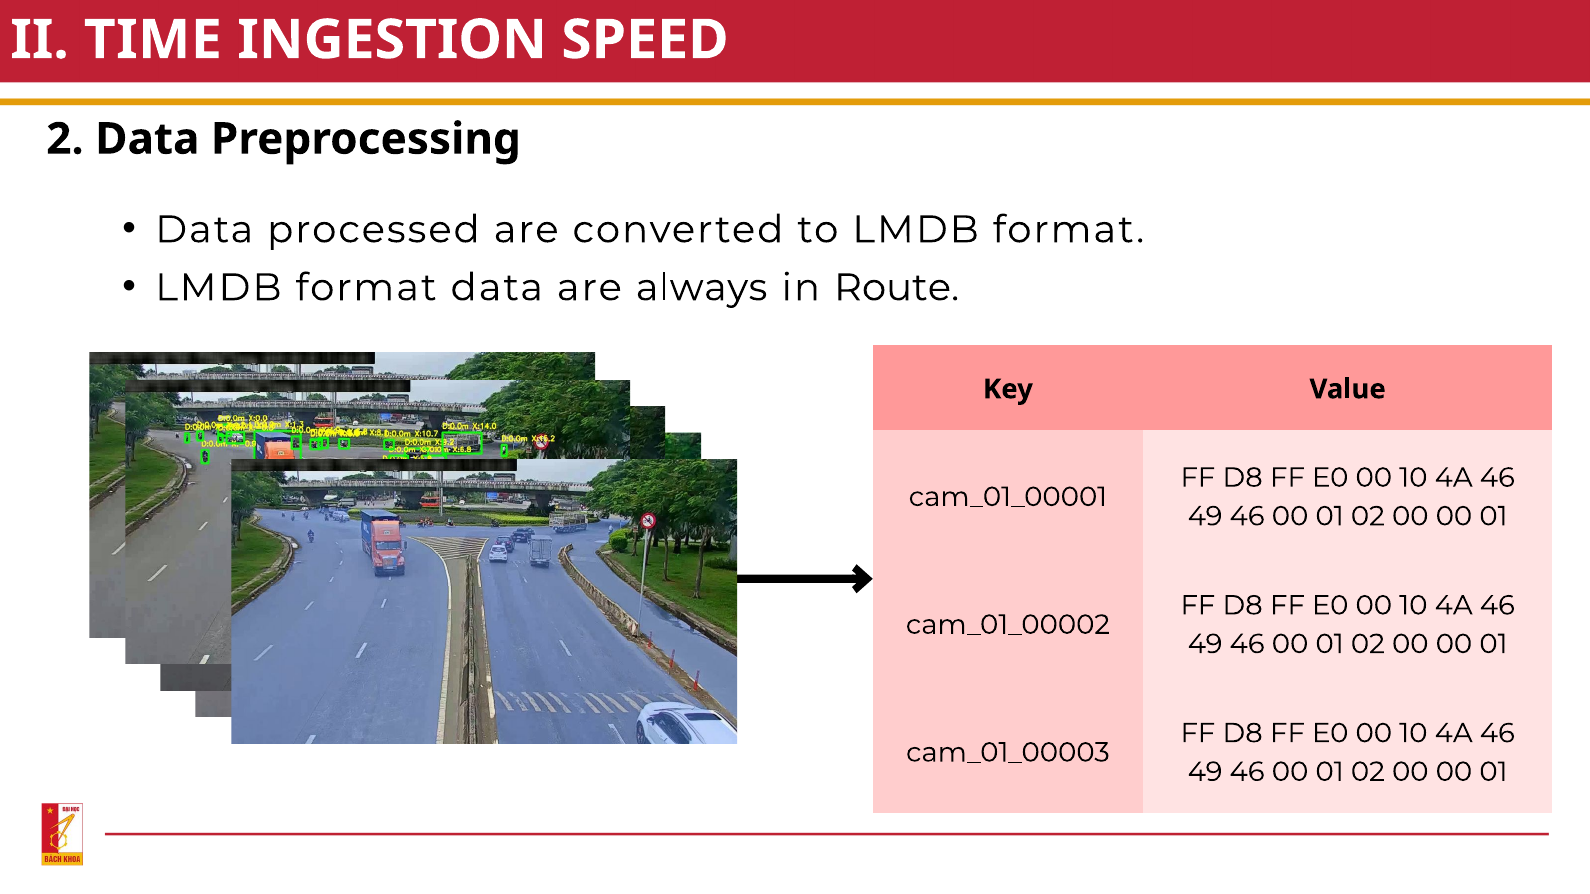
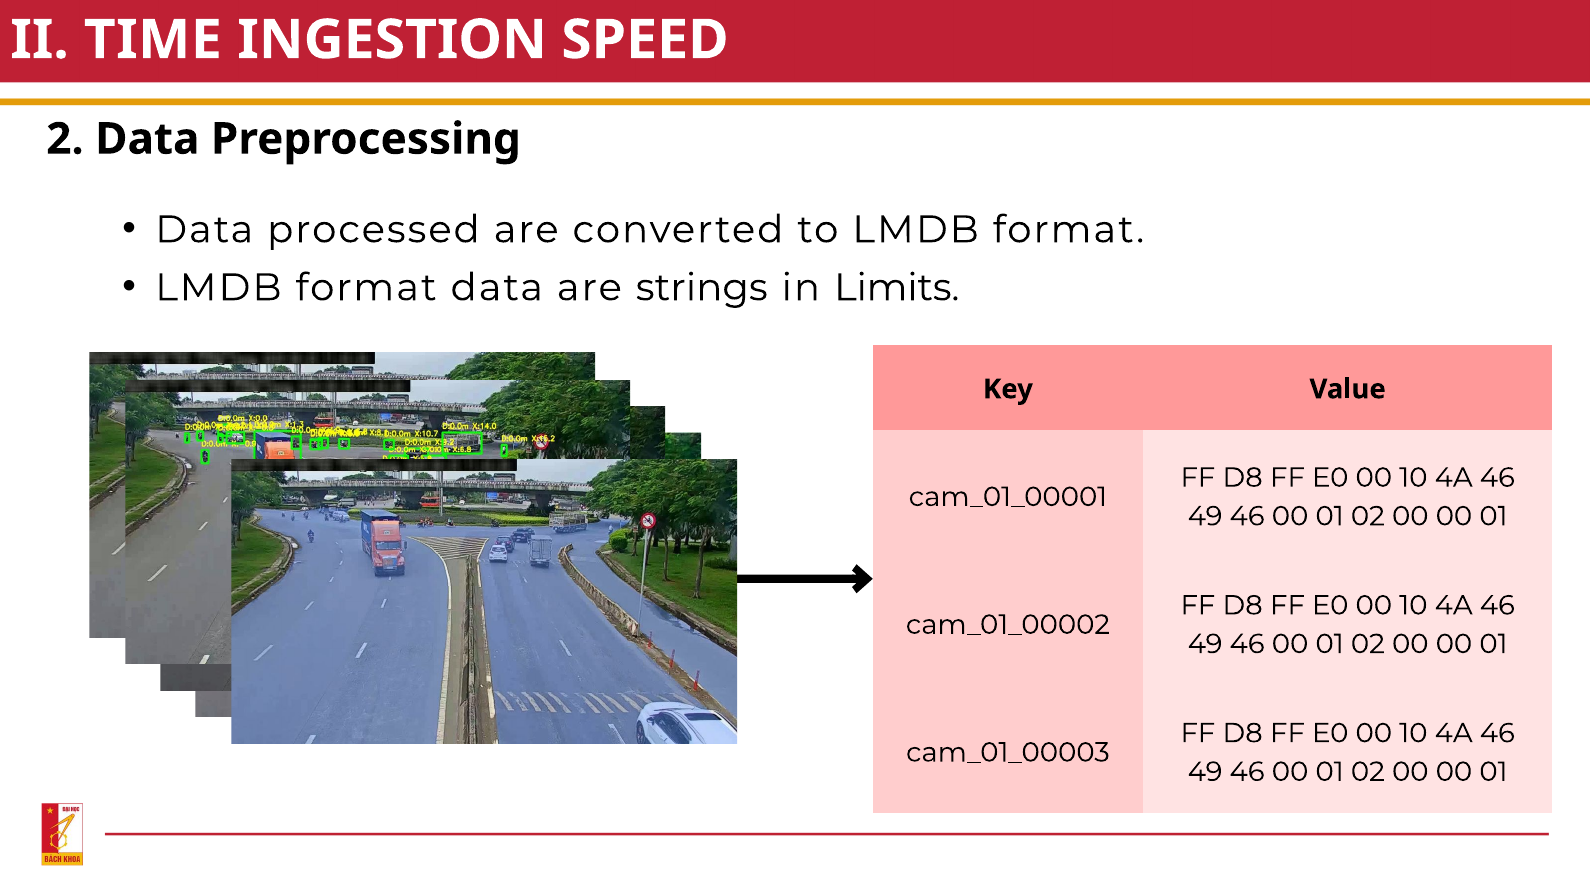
always: always -> strings (702, 288)
Route: Route -> Limits (897, 288)
